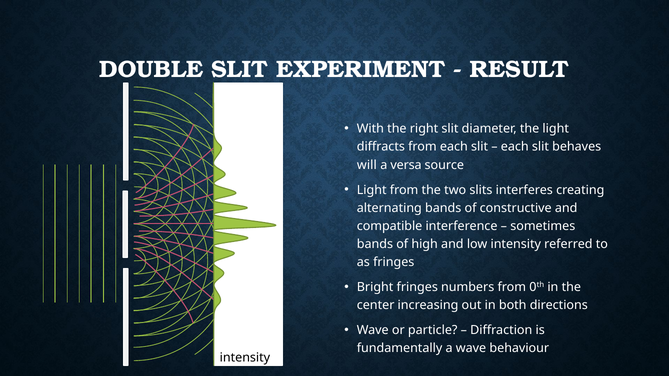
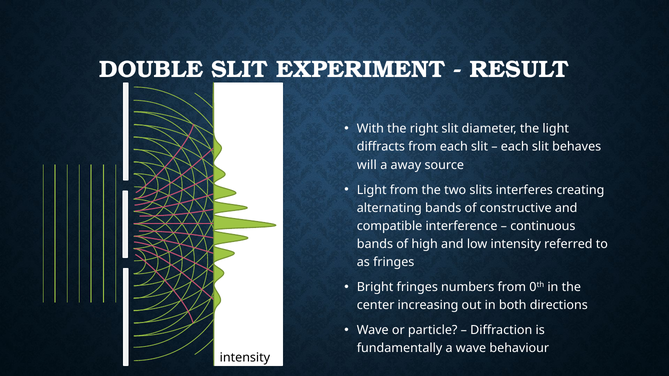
versa: versa -> away (406, 165)
sometimes: sometimes -> continuous (543, 226)
